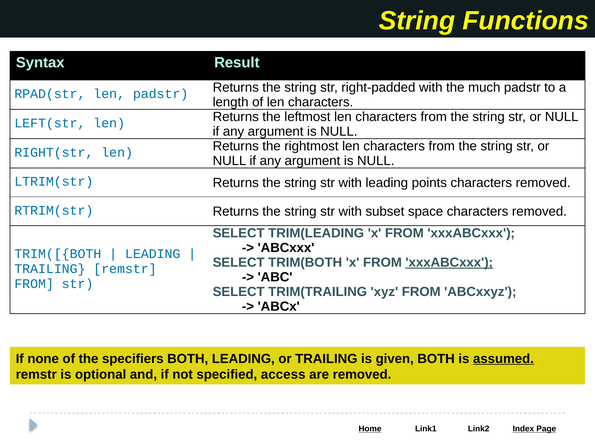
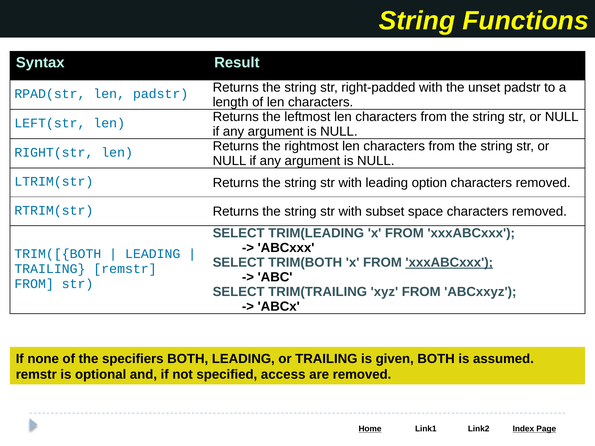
much: much -> unset (484, 88)
points: points -> option (429, 183)
assumed underline: present -> none (503, 359)
